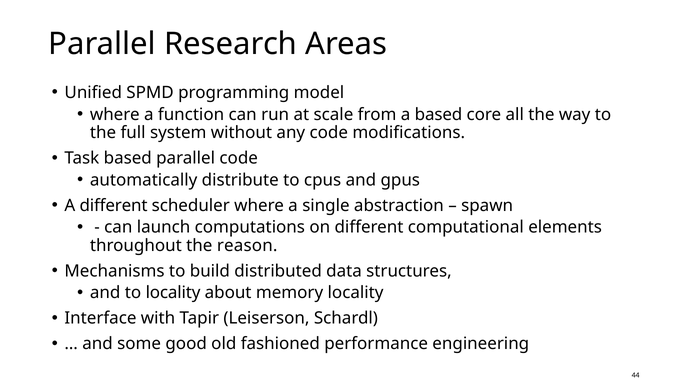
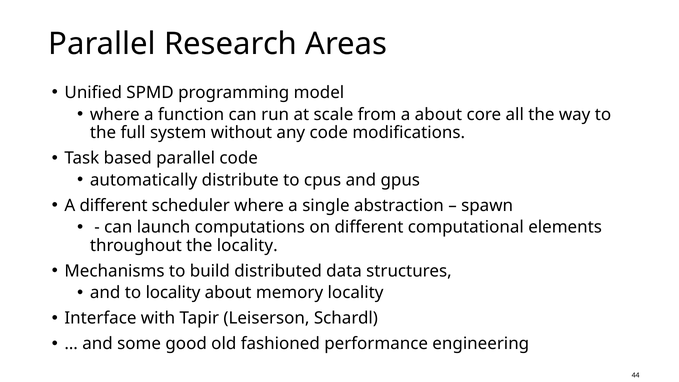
a based: based -> about (438, 114)
the reason: reason -> locality (247, 246)
